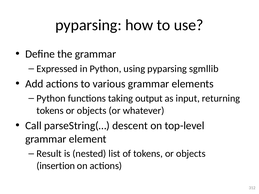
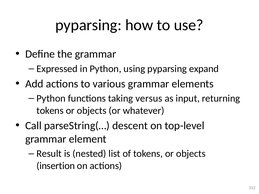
sgmllib: sgmllib -> expand (204, 69)
output: output -> versus (149, 99)
